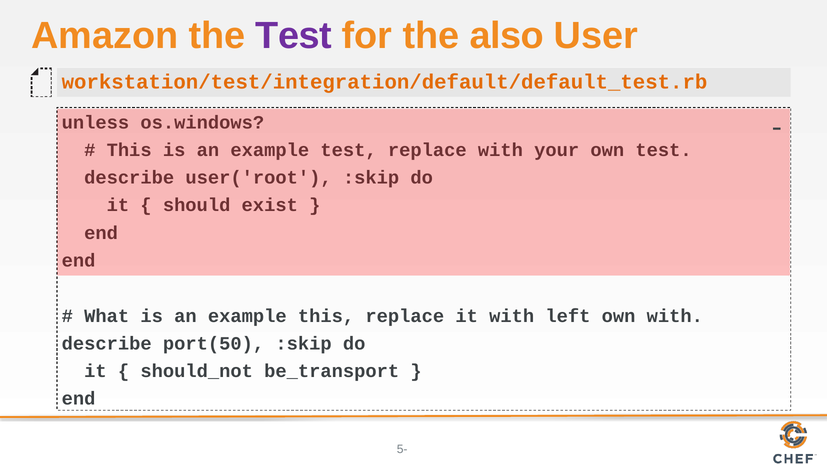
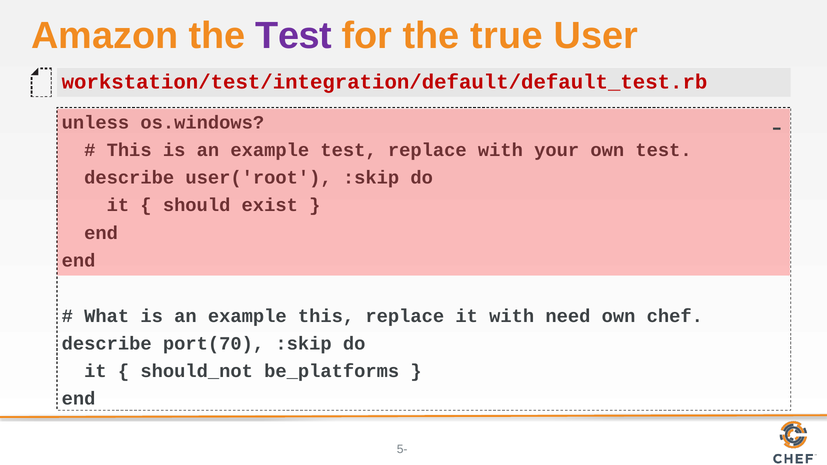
also: also -> true (506, 36)
workstation/test/integration/default/default_test.rb colour: orange -> red (385, 82)
left: left -> need (568, 316)
own with: with -> chef (675, 316)
port(50: port(50 -> port(70 (214, 344)
be_transport: be_transport -> be_platforms (332, 371)
